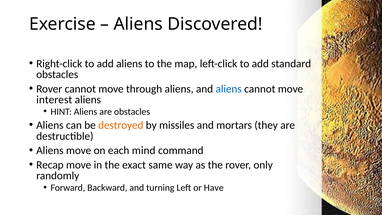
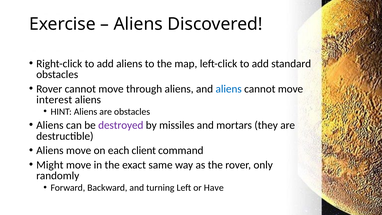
destroyed colour: orange -> purple (121, 125)
mind: mind -> client (144, 150)
Recap: Recap -> Might (50, 165)
